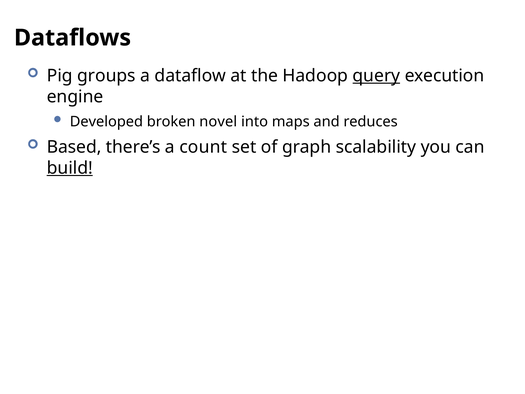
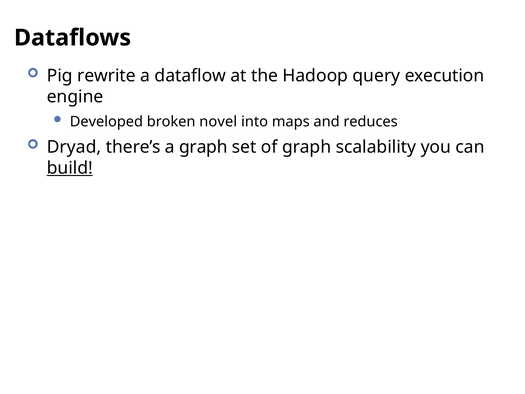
groups: groups -> rewrite (106, 76)
query underline: present -> none (376, 76)
Based: Based -> Dryad (74, 147)
a count: count -> graph (203, 147)
